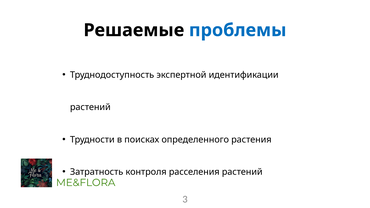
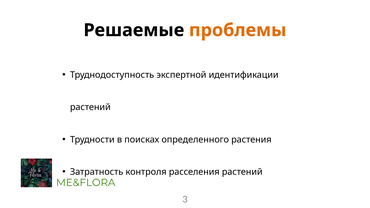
проблемы colour: blue -> orange (238, 30)
